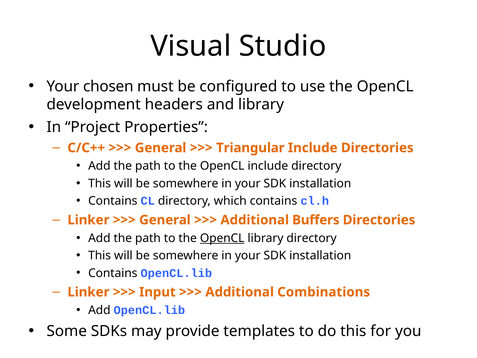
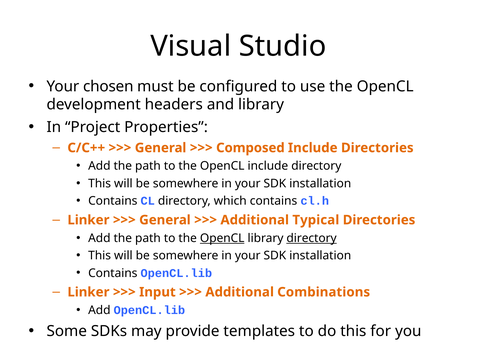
Triangular: Triangular -> Composed (250, 148)
Buffers: Buffers -> Typical (316, 220)
directory underline: none -> present (312, 238)
